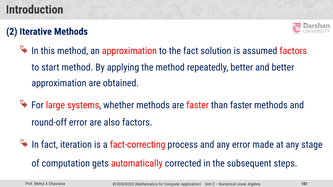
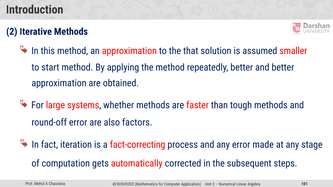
the fact: fact -> that (191, 51)
assumed factors: factors -> smaller (293, 51)
than faster: faster -> tough (241, 105)
